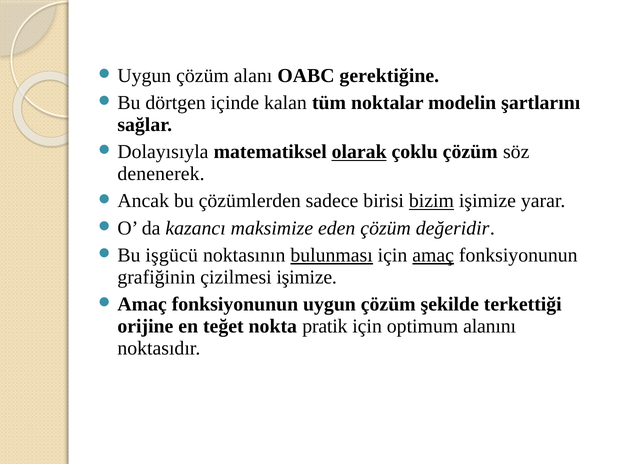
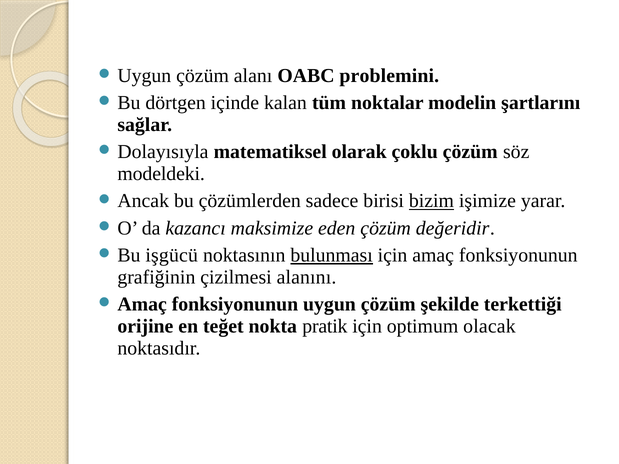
gerektiğine: gerektiğine -> problemini (389, 76)
olarak underline: present -> none (359, 152)
denenerek: denenerek -> modeldeki (161, 174)
amaç underline: present -> none (433, 255)
çizilmesi işimize: işimize -> alanını (306, 277)
alanını: alanını -> olacak (489, 326)
